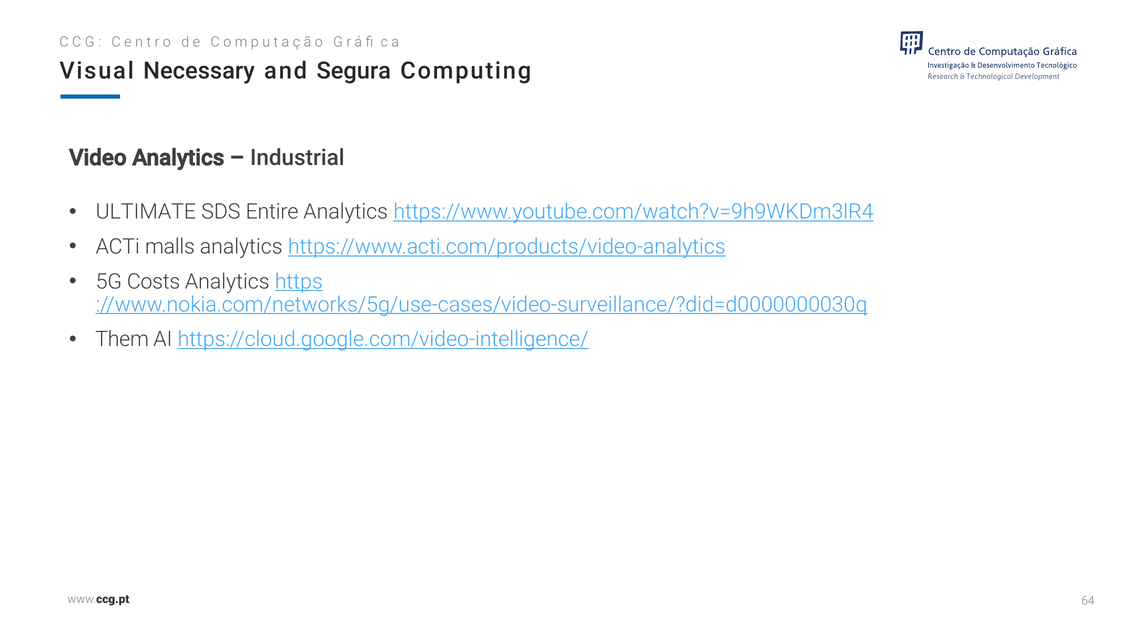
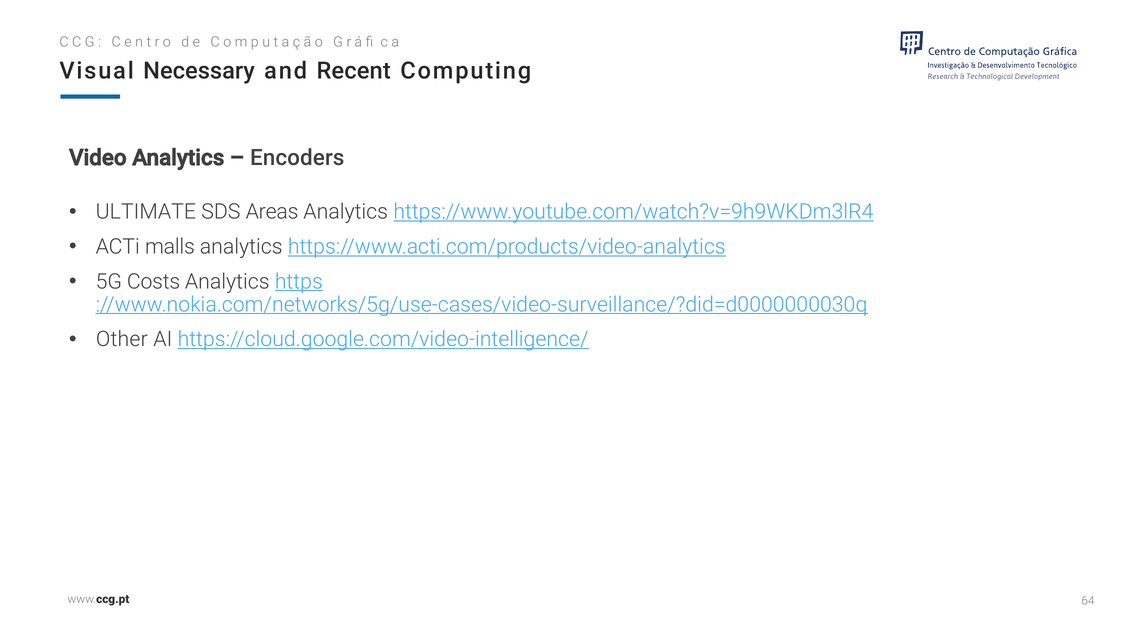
Segura: Segura -> Recent (354, 71)
Industrial: Industrial -> Encoders (297, 158)
Entire: Entire -> Areas (272, 212)
Them: Them -> Other (122, 340)
